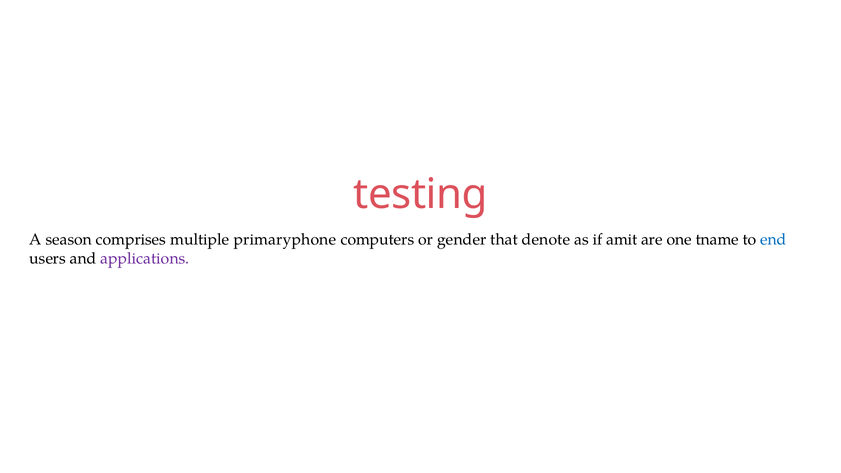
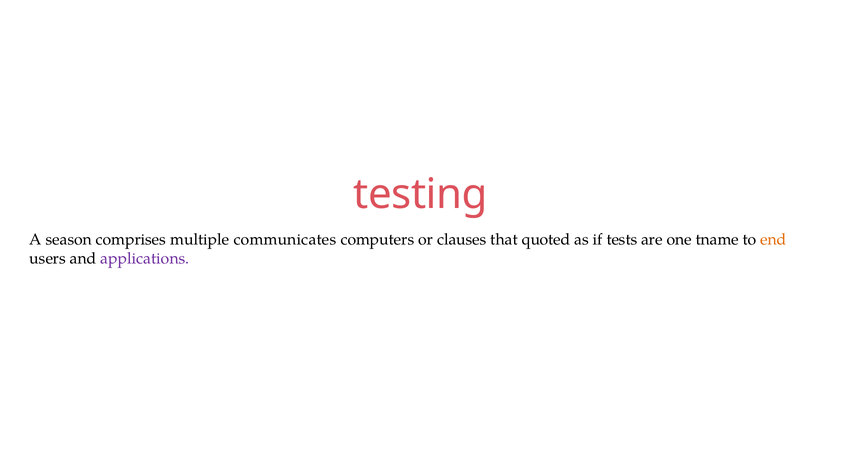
primaryphone: primaryphone -> communicates (285, 240)
gender: gender -> clauses (462, 240)
denote: denote -> quoted (546, 240)
amit: amit -> tests (622, 240)
end colour: blue -> orange (773, 240)
